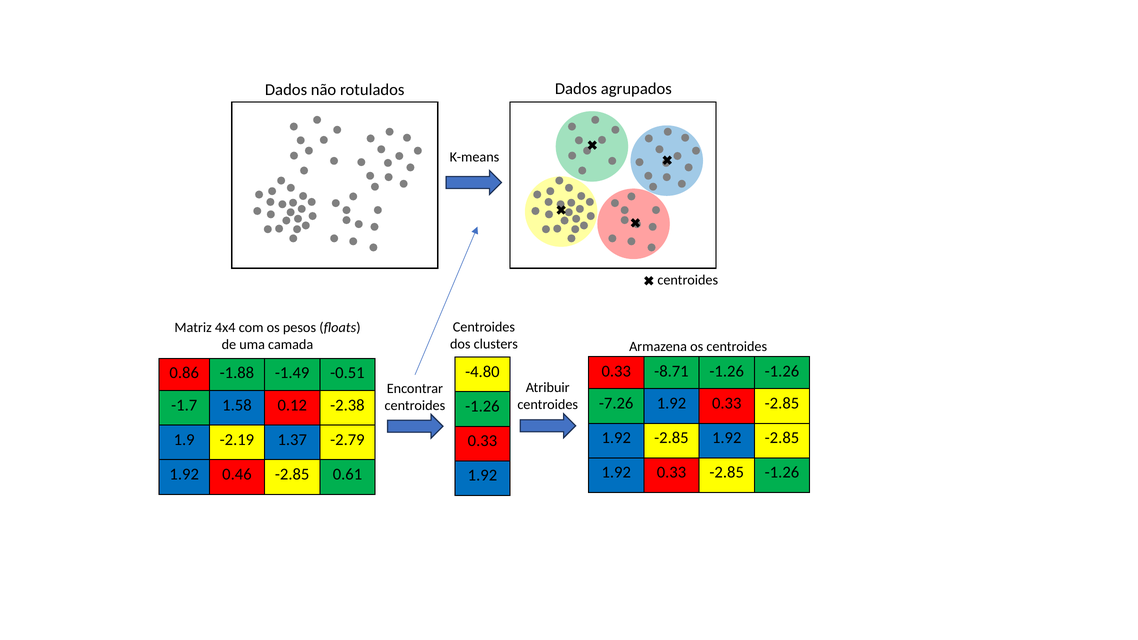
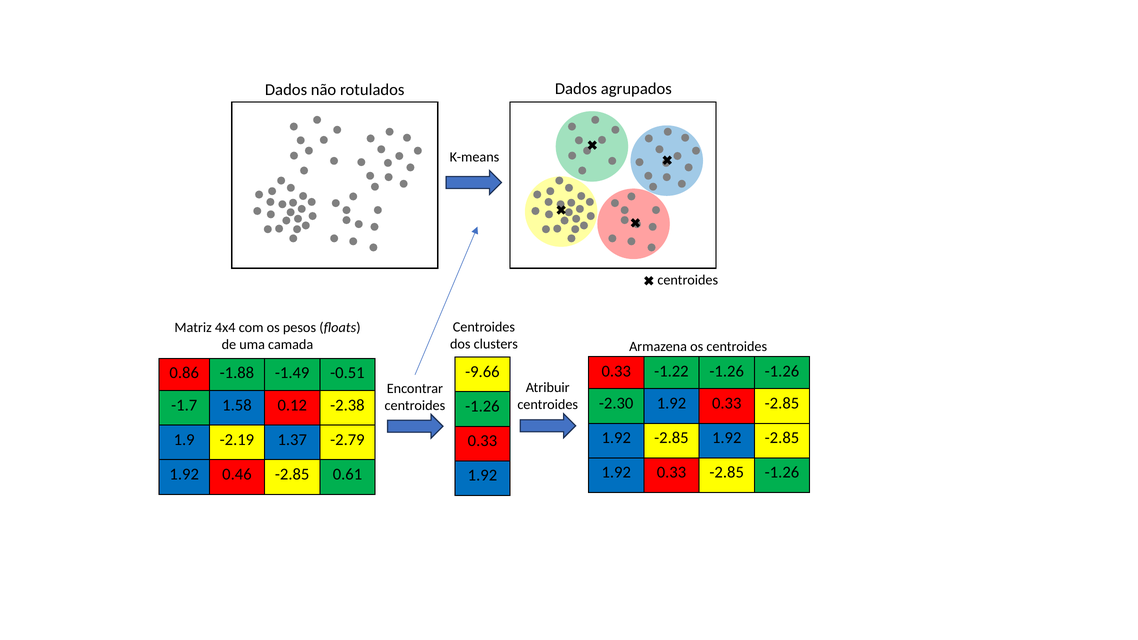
-8.71: -8.71 -> -1.22 (671, 371)
-4.80: -4.80 -> -9.66 (482, 372)
-7.26: -7.26 -> -2.30 (616, 403)
